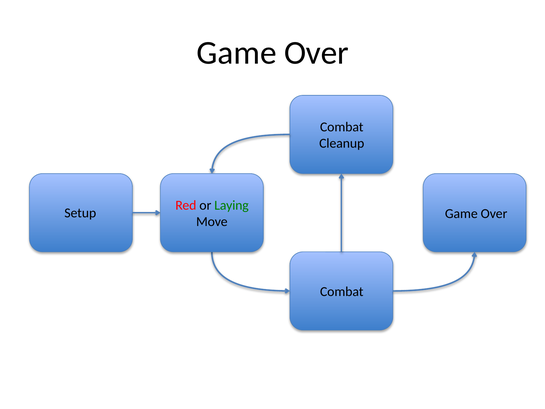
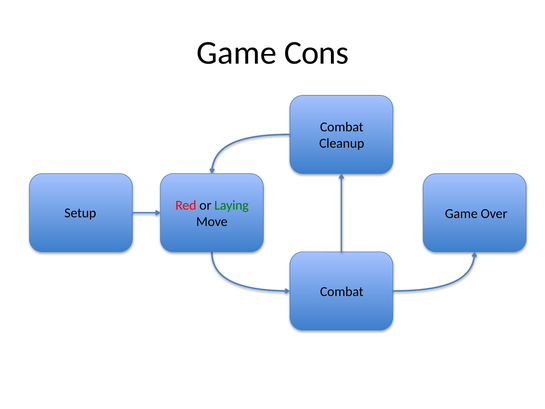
Over: Over -> Cons (316, 53)
